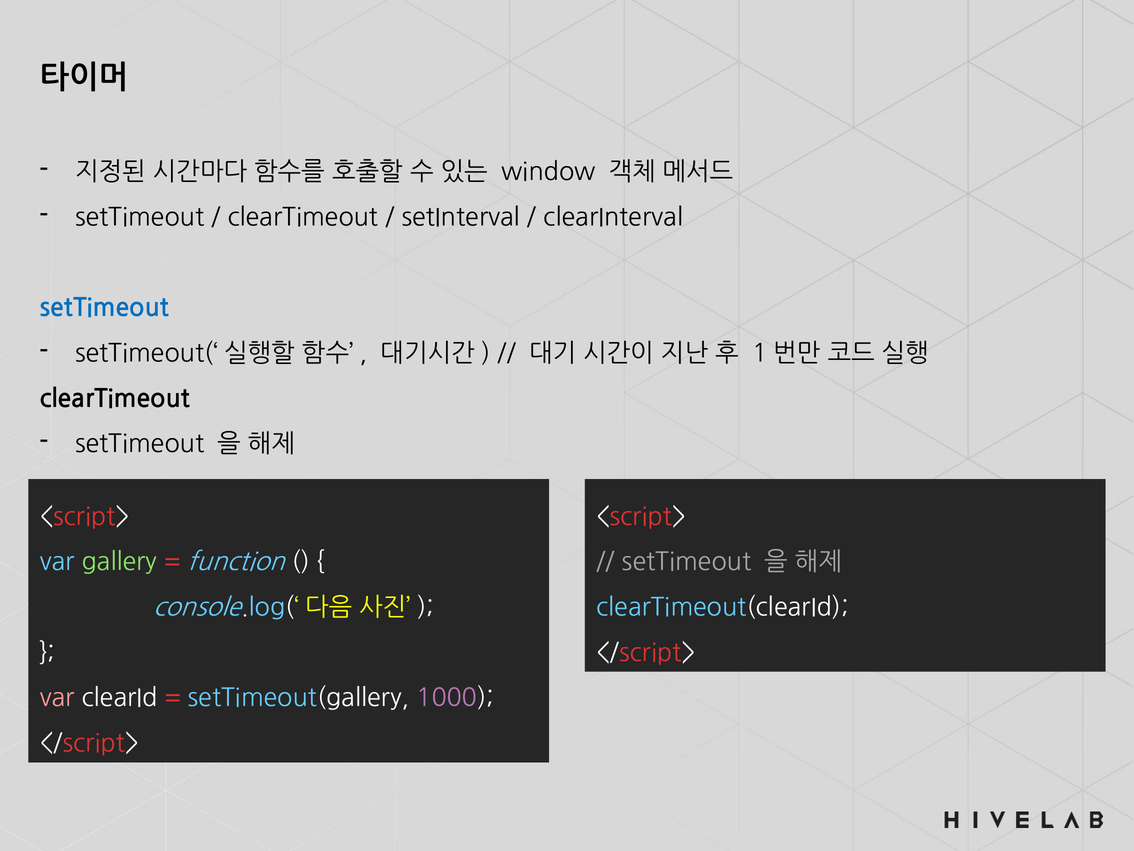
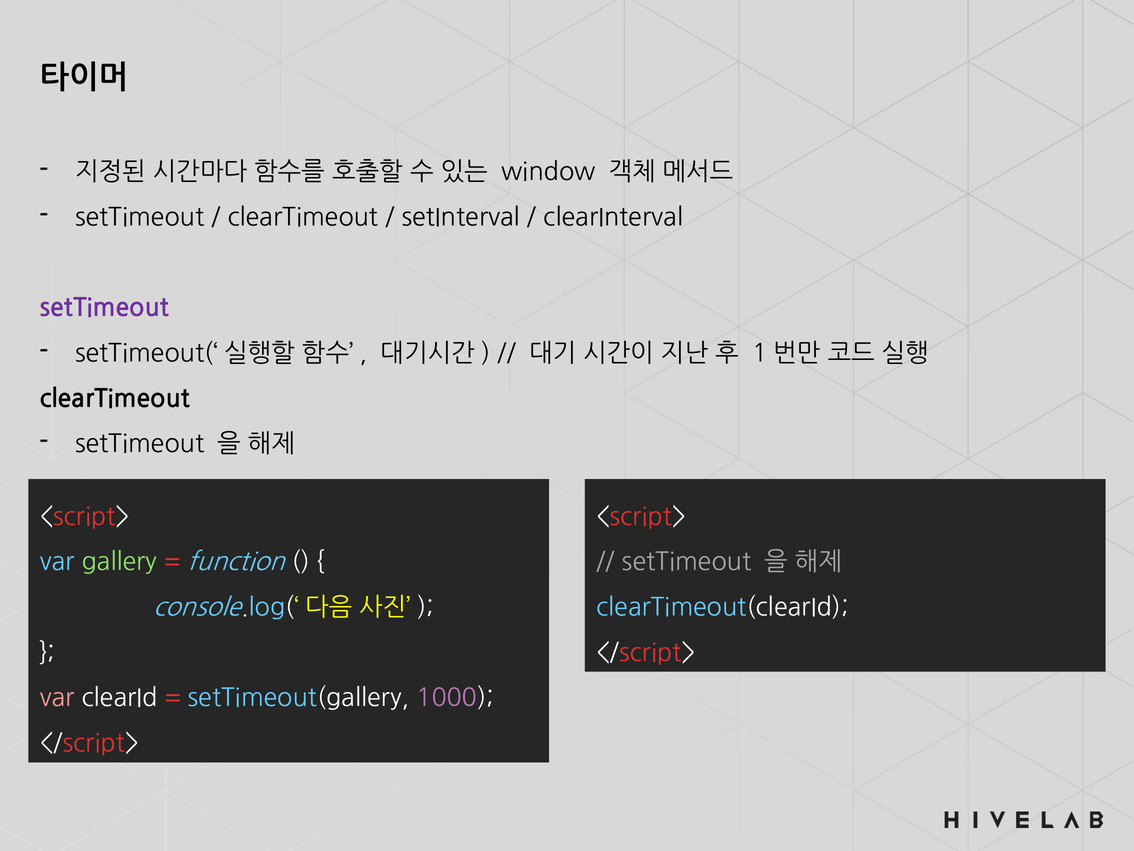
setTimeout colour: blue -> purple (104, 308)
